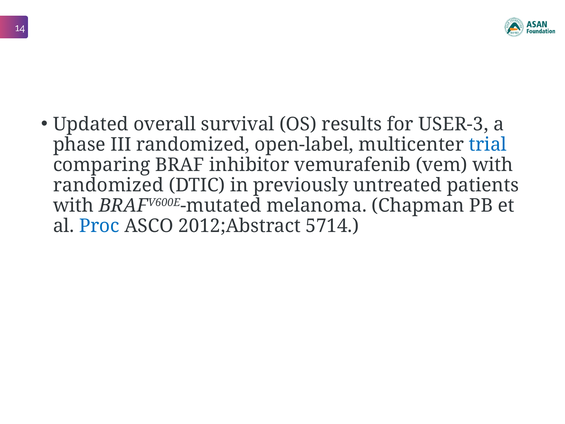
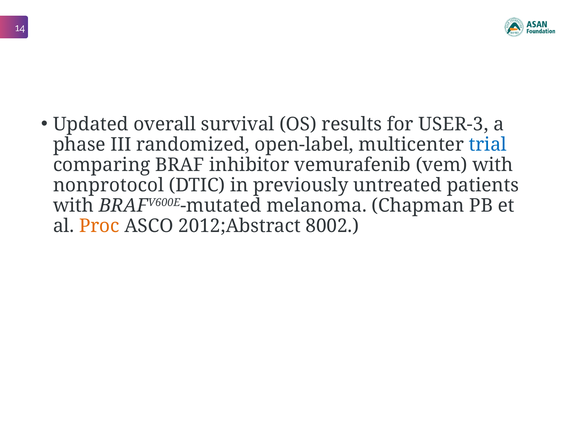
randomized: randomized -> nonprotocol (108, 185)
Proc colour: blue -> orange (99, 226)
5714: 5714 -> 8002 (332, 226)
